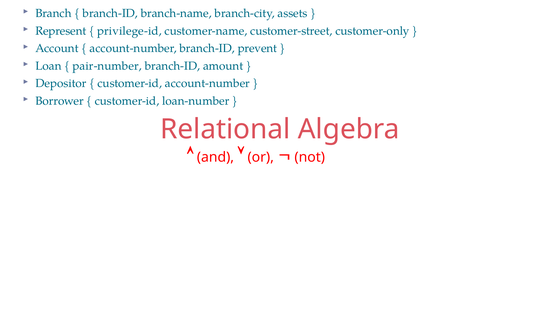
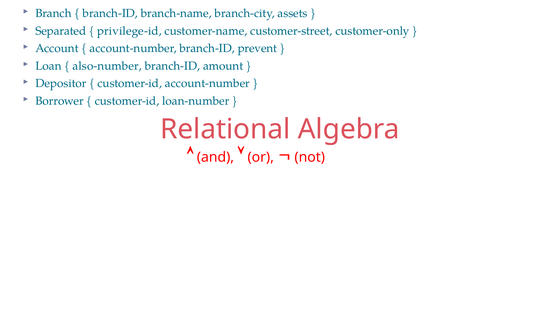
Represent: Represent -> Separated (61, 31)
pair-number: pair-number -> also-number (107, 66)
